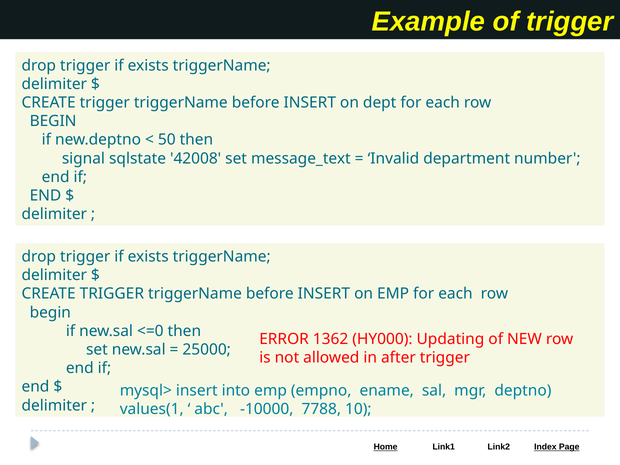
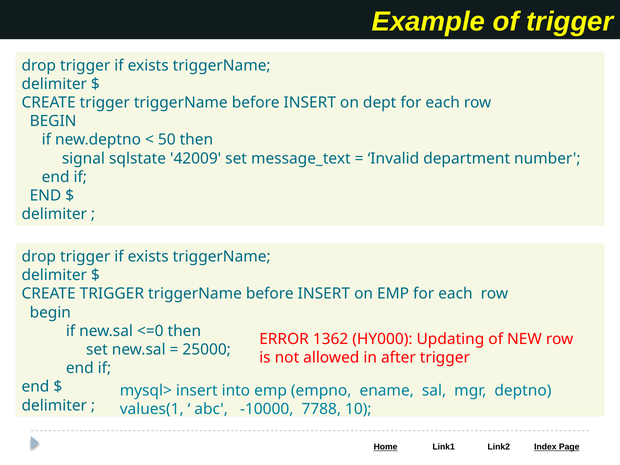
42008: 42008 -> 42009 (196, 158)
